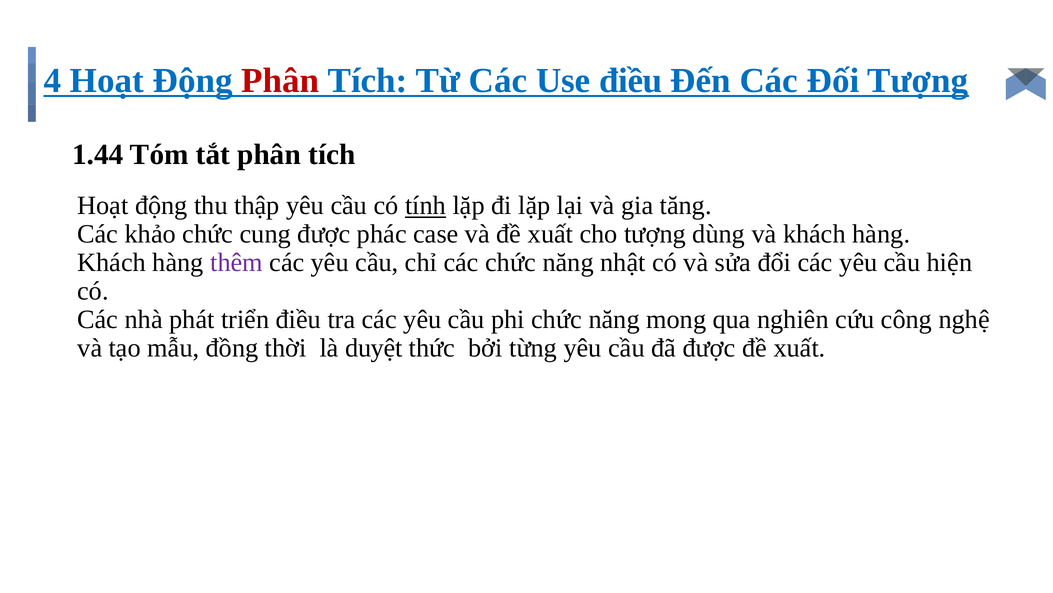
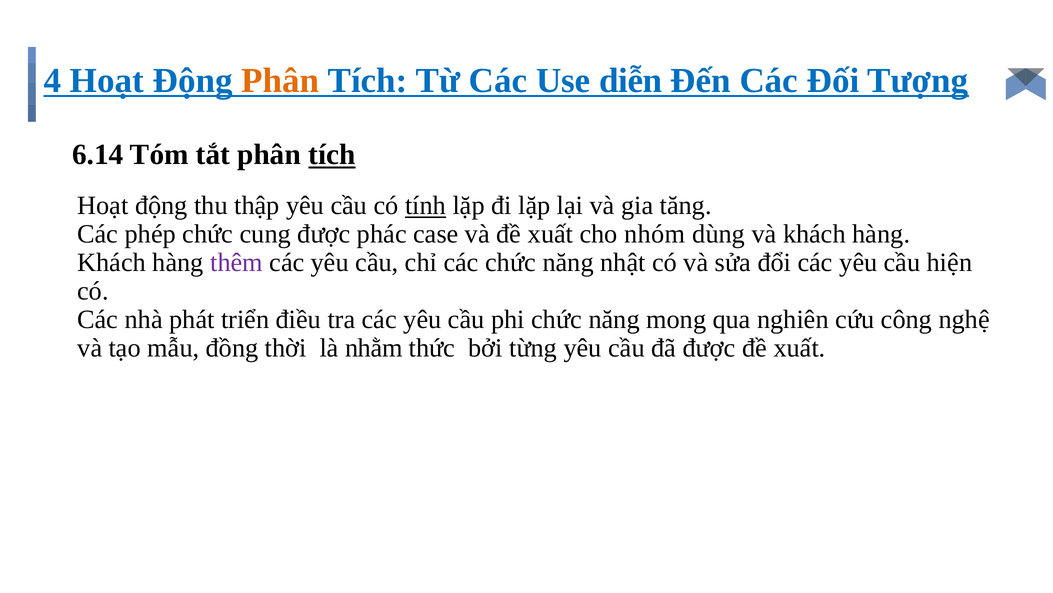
Phân colour: red -> orange (280, 80)
Use điều: điều -> diễn (631, 80)
1.44: 1.44 -> 6.14 (98, 155)
tích underline: none -> present (332, 155)
khảo: khảo -> phép (150, 234)
cho tượng: tượng -> nhóm (655, 234)
duyệt: duyệt -> nhằm (374, 348)
